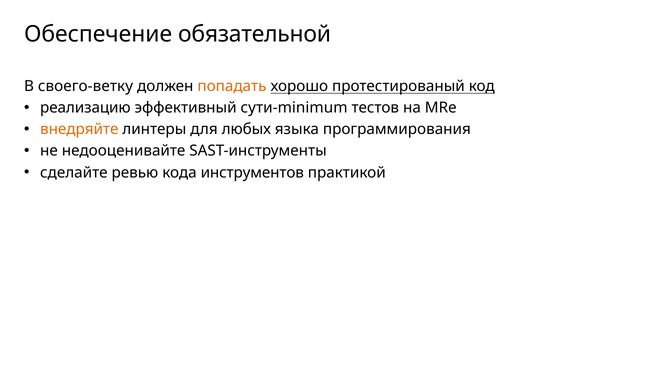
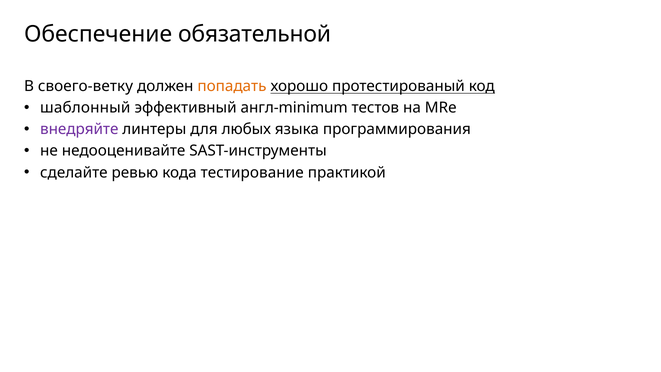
реализацию: реализацию -> шаблонный (85, 108)
сути-minimum: сути-minimum -> англ-minimum (294, 108)
внедряйте colour: orange -> purple (79, 130)
инструментов: инструментов -> тестирование (252, 173)
